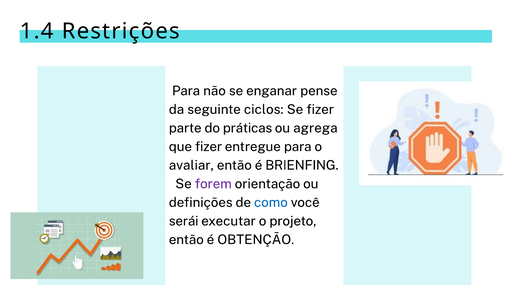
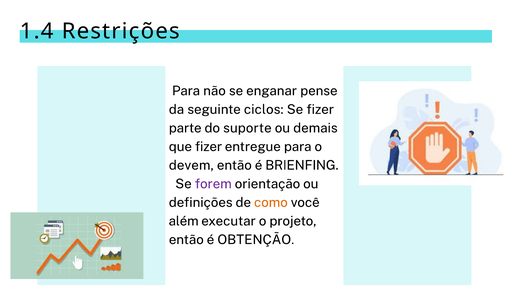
práticas: práticas -> suporte (247, 128)
agrega: agrega -> demais (315, 128)
avaliar: avaliar -> devem (191, 165)
como colour: blue -> orange (271, 203)
serái: serái -> além (184, 221)
